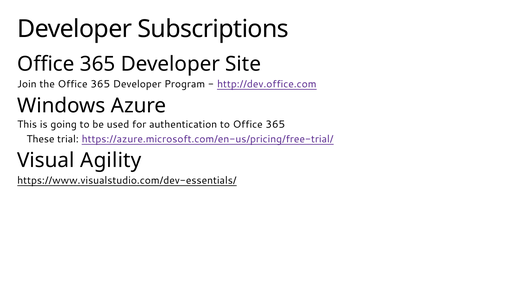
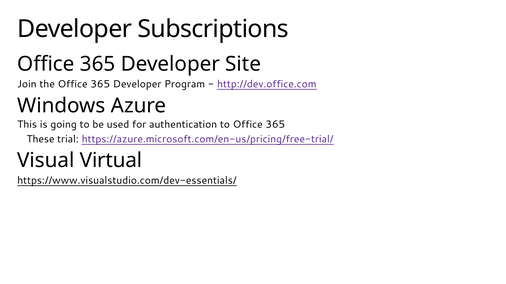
Agility: Agility -> Virtual (111, 161)
